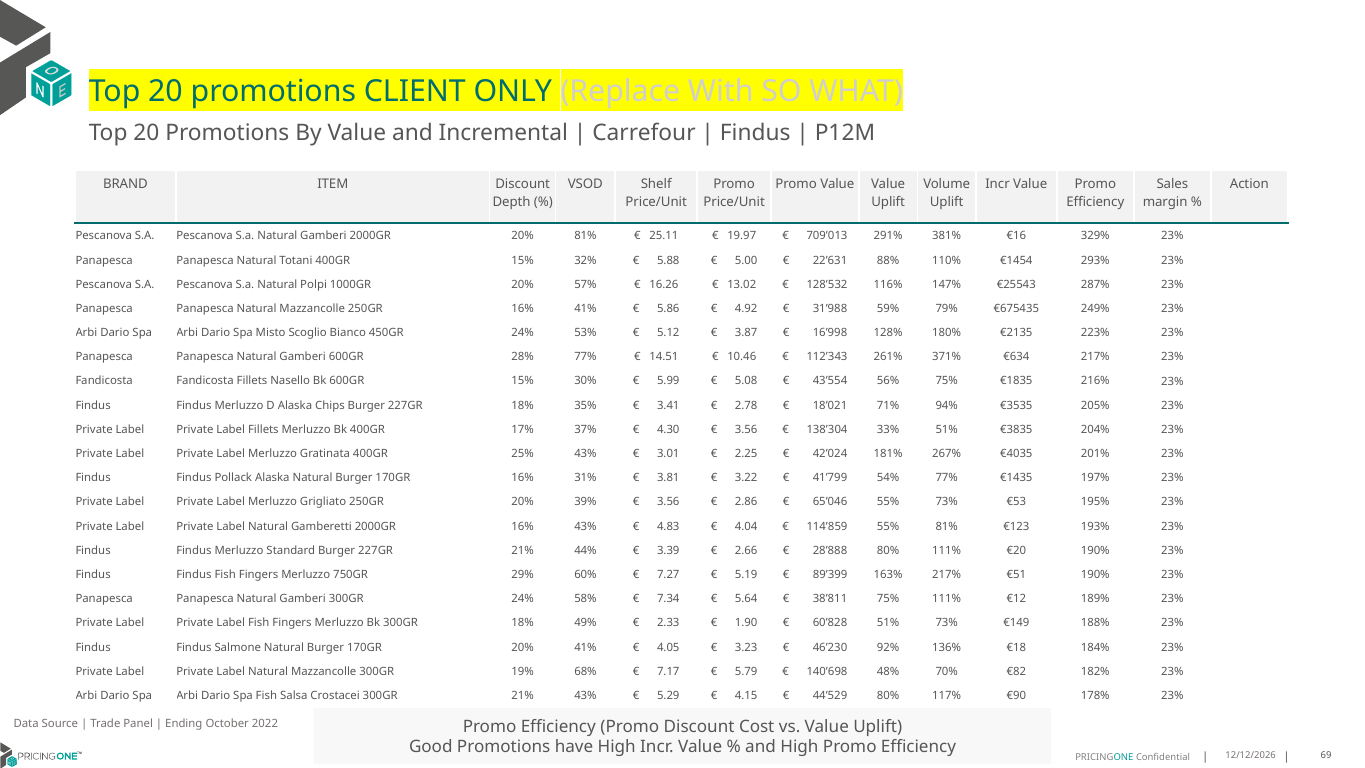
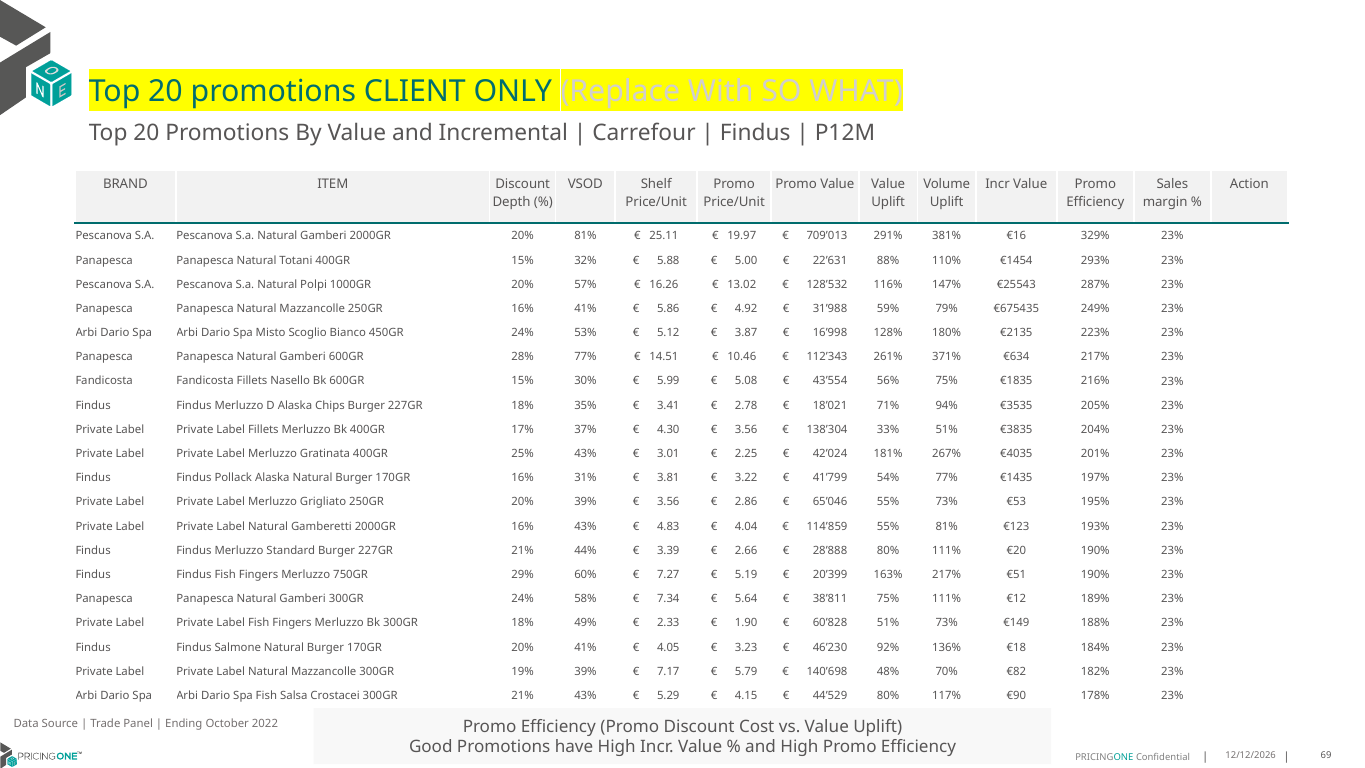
89’399: 89’399 -> 20’399 (830, 575)
19% 68%: 68% -> 39% (585, 671)
